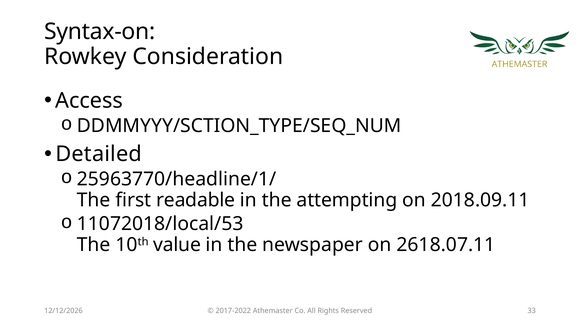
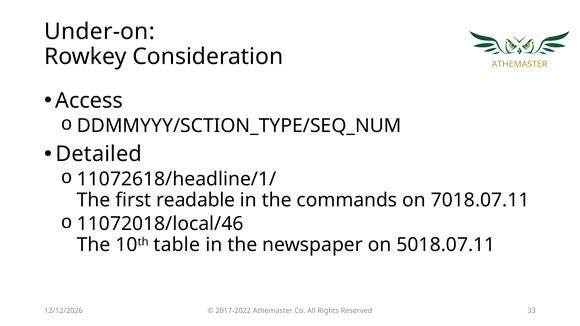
Syntax-on: Syntax-on -> Under-on (100, 32)
25963770/headline/1/: 25963770/headline/1/ -> 11072618/headline/1/ (177, 179)
attempting: attempting -> commands (347, 200)
2018.09.11: 2018.09.11 -> 7018.07.11 (480, 200)
11072018/local/53: 11072018/local/53 -> 11072018/local/46 (160, 224)
value: value -> table (177, 245)
2618.07.11: 2618.07.11 -> 5018.07.11 (446, 245)
